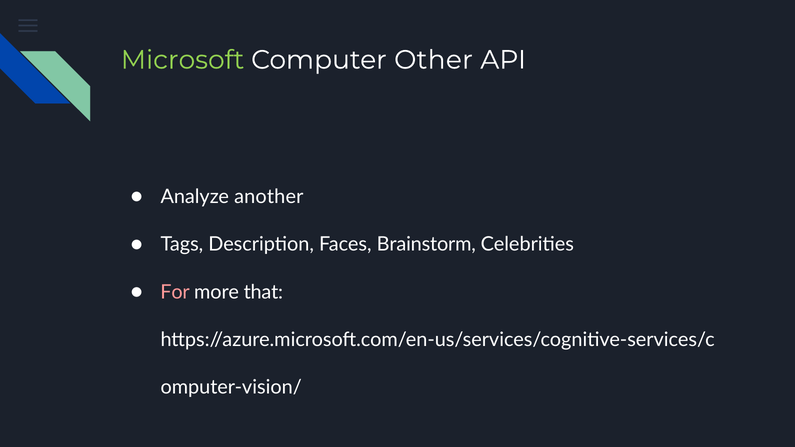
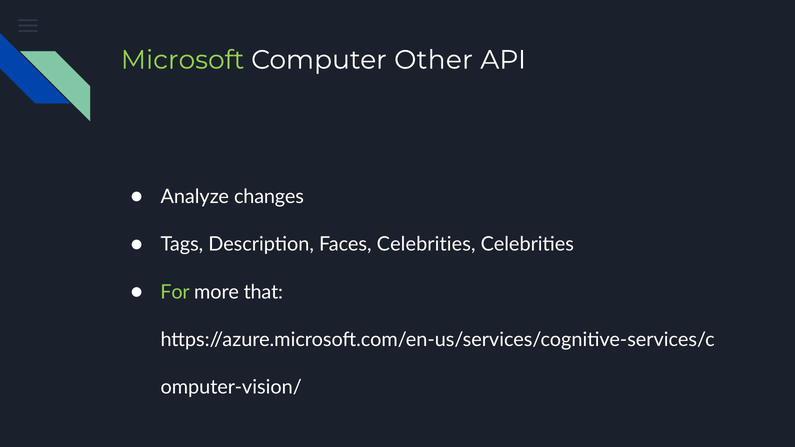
another: another -> changes (269, 197)
Faces Brainstorm: Brainstorm -> Celebrities (426, 244)
For colour: pink -> light green (175, 292)
